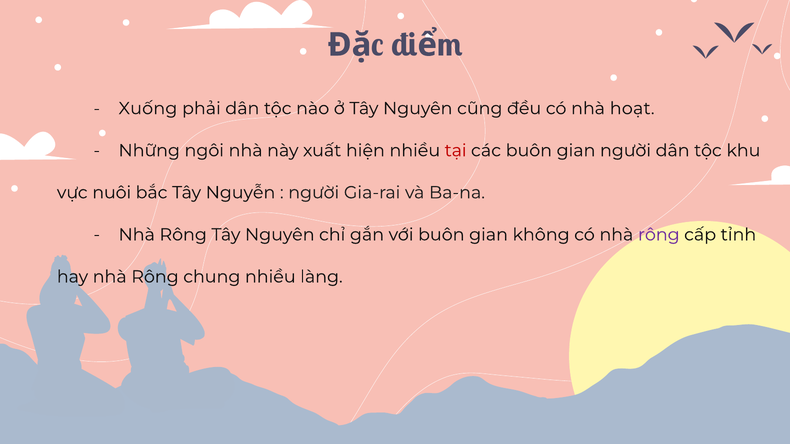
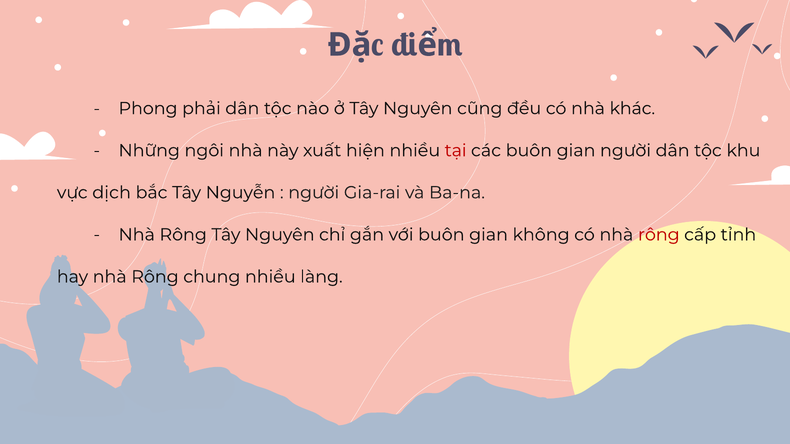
Xuống: Xuống -> Phong (148, 109)
hoạt: hoạt -> khác (632, 109)
nuôi: nuôi -> dịch (112, 193)
rông colour: purple -> red (659, 235)
